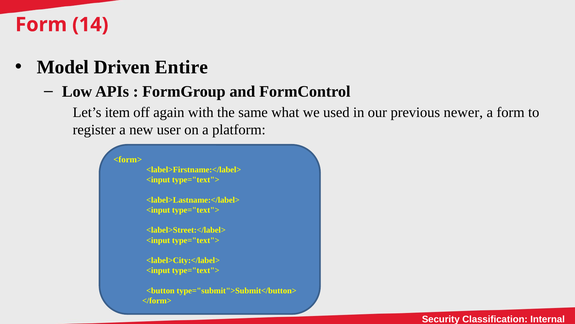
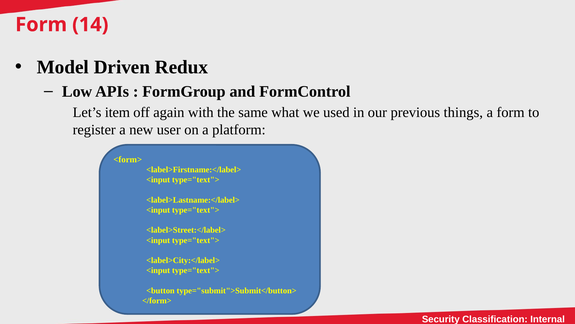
Entire: Entire -> Redux (182, 67)
newer: newer -> things (463, 112)
